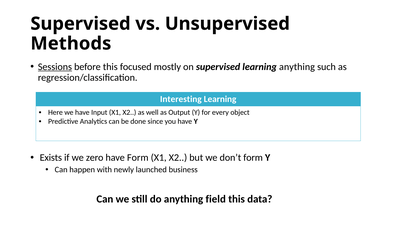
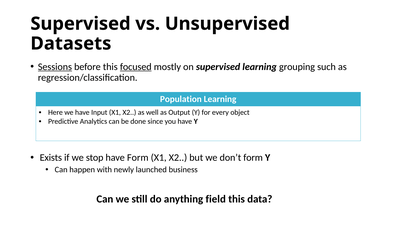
Methods: Methods -> Datasets (71, 43)
focused underline: none -> present (136, 67)
learning anything: anything -> grouping (297, 67)
Interesting: Interesting -> Population (181, 99)
zero: zero -> stop (95, 157)
